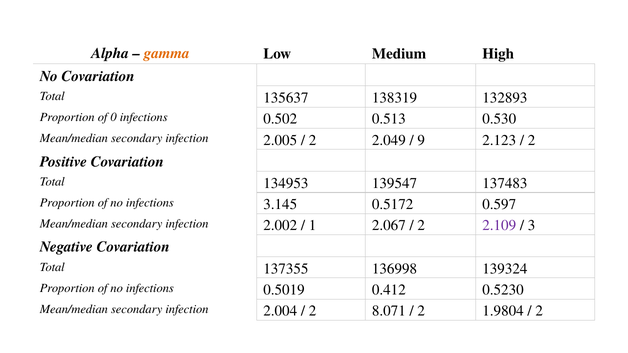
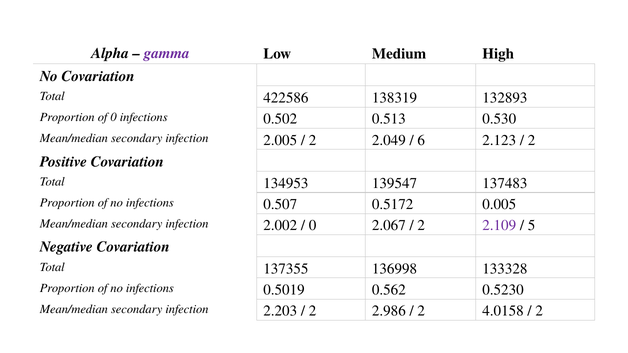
gamma colour: orange -> purple (167, 53)
135637: 135637 -> 422586 (286, 98)
9: 9 -> 6 (421, 140)
3.145: 3.145 -> 0.507 (280, 205)
0.597: 0.597 -> 0.005 (499, 205)
1: 1 -> 0 (313, 226)
3: 3 -> 5 (532, 226)
139324: 139324 -> 133328 (505, 269)
0.412: 0.412 -> 0.562 (389, 290)
2.004: 2.004 -> 2.203 (280, 311)
8.071: 8.071 -> 2.986 (389, 311)
1.9804: 1.9804 -> 4.0158 (503, 311)
